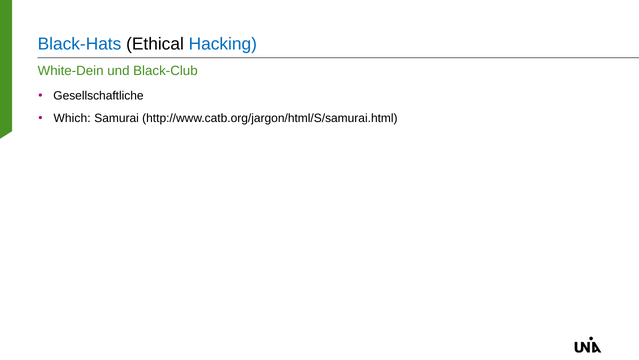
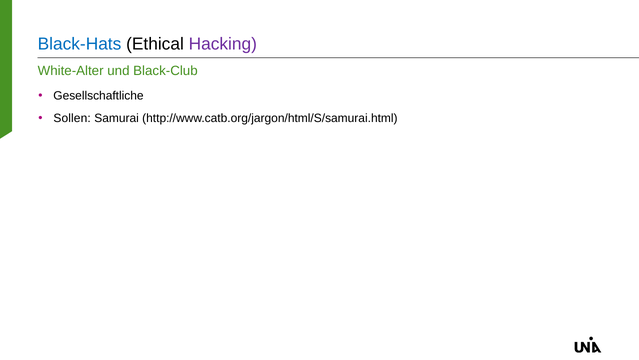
Hacking colour: blue -> purple (223, 44)
White-Dein: White-Dein -> White-Alter (71, 71)
Which: Which -> Sollen (72, 118)
